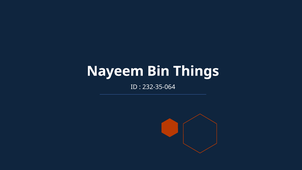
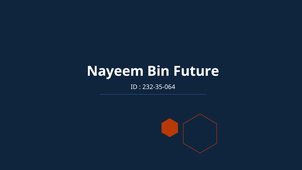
Things: Things -> Future (196, 71)
